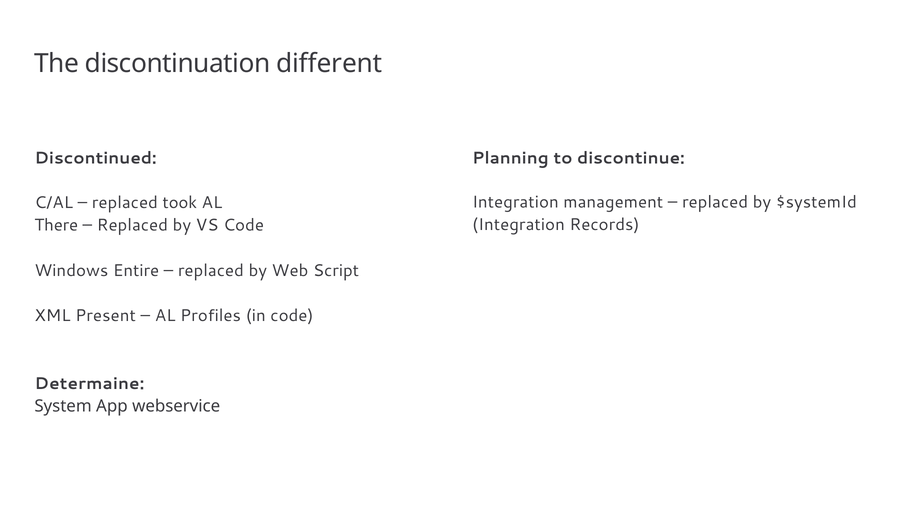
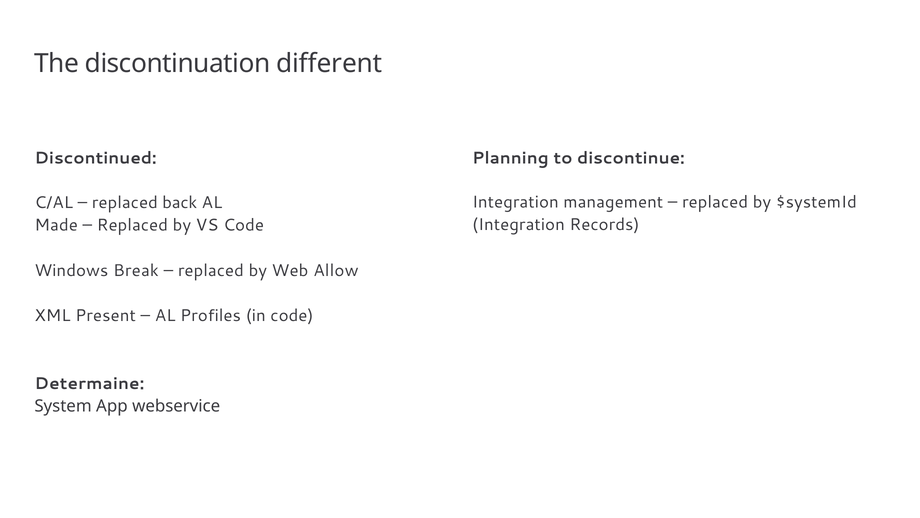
took: took -> back (180, 203)
There: There -> Made (56, 225)
Entire: Entire -> Break (136, 270)
Script: Script -> Allow (336, 270)
